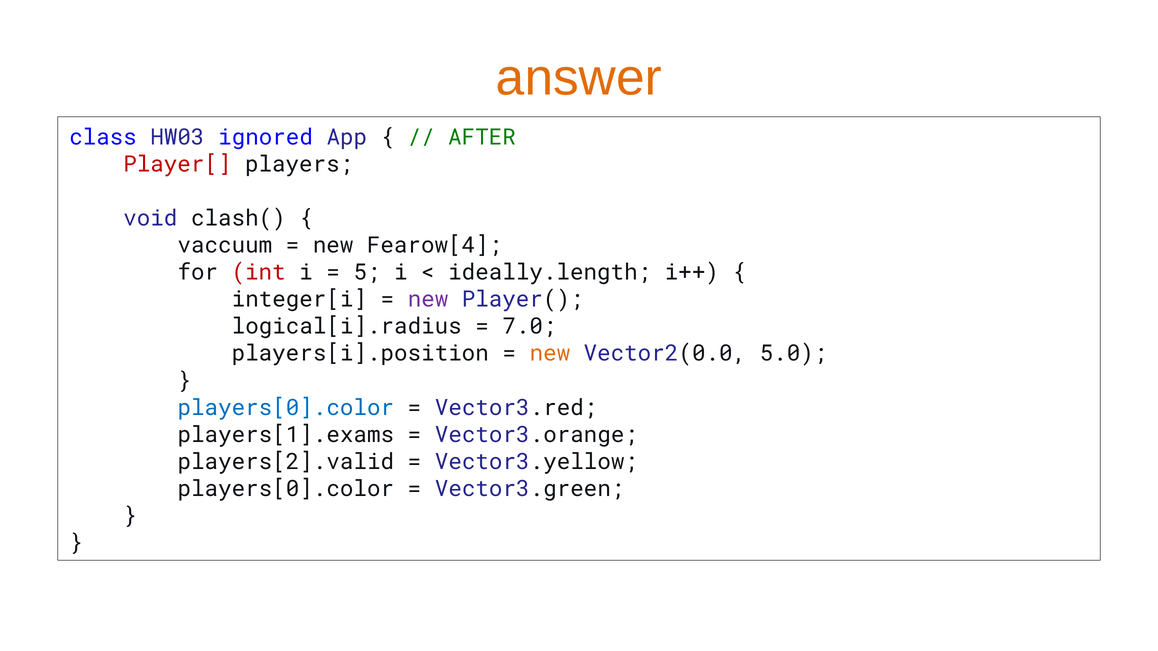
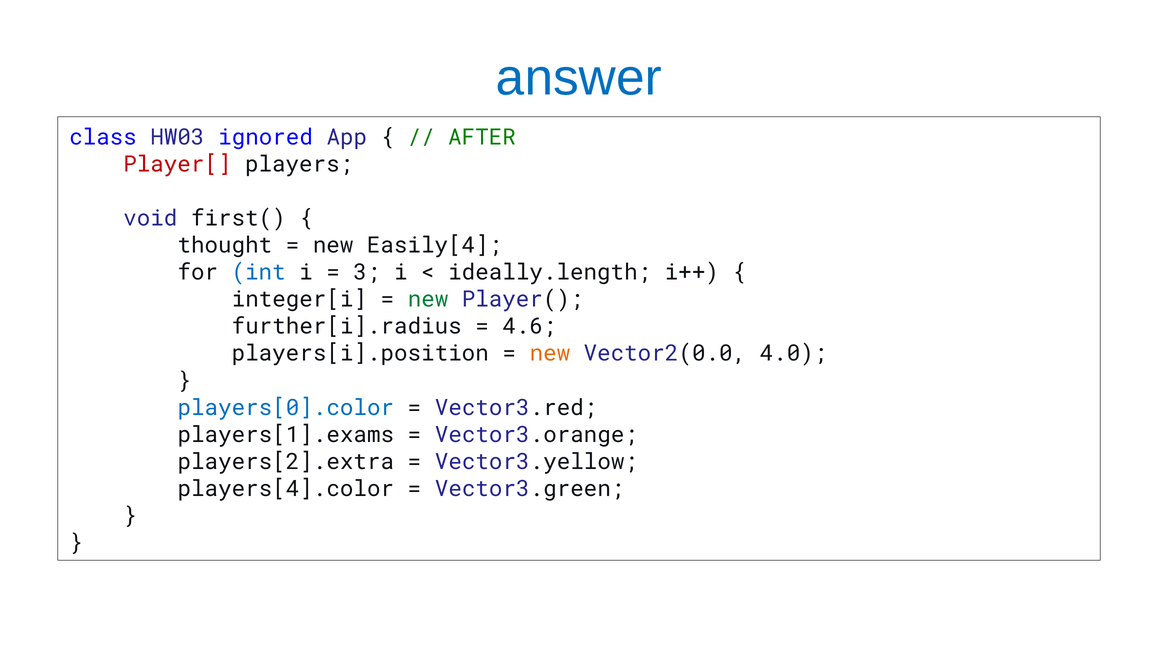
answer colour: orange -> blue (579, 78)
clash(: clash( -> first( (238, 219)
vaccuum: vaccuum -> thought (225, 246)
Fearow[4: Fearow[4 -> Easily[4 (435, 246)
int colour: red -> blue (259, 273)
5: 5 -> 3 (367, 273)
new colour: purple -> green (428, 300)
logical[i].radius: logical[i].radius -> further[i].radius (347, 327)
7.0: 7.0 -> 4.6 (529, 327)
5.0: 5.0 -> 4.0 (794, 354)
players[2].valid: players[2].valid -> players[2].extra (286, 462)
players[0].color: players[0].color -> players[4].color (286, 489)
